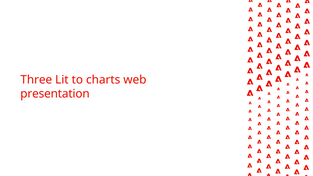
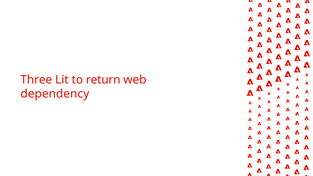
charts: charts -> return (103, 80)
presentation: presentation -> dependency (55, 94)
